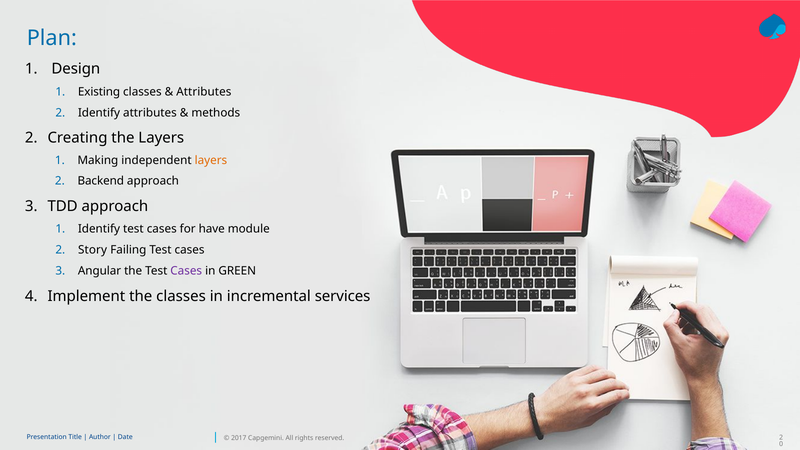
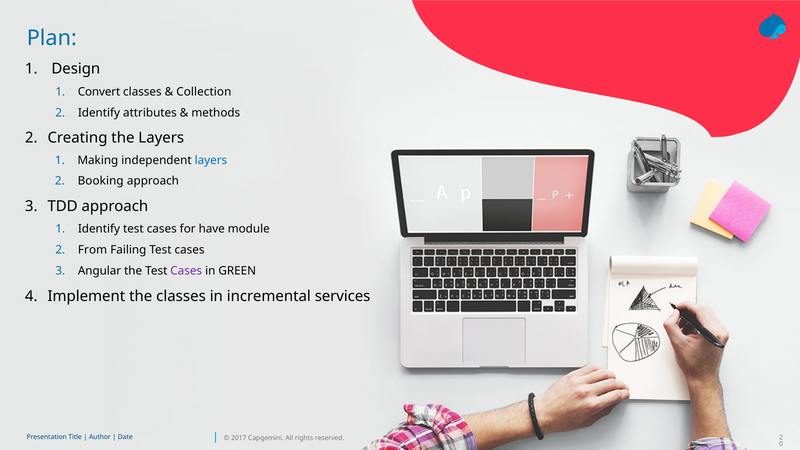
Existing: Existing -> Convert (99, 92)
Attributes: Attributes -> Collection (204, 92)
layers colour: orange -> blue (211, 160)
Backend: Backend -> Booking (101, 181)
Story: Story -> From (93, 250)
